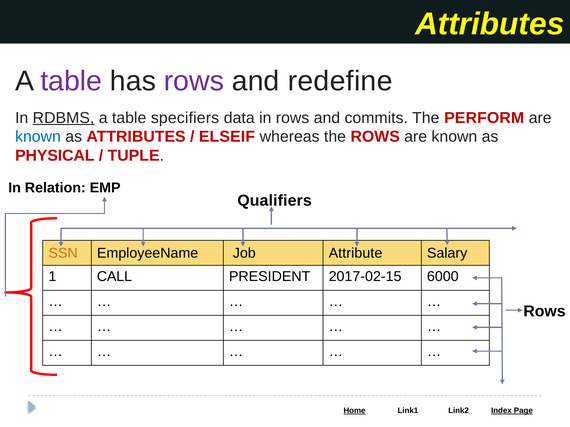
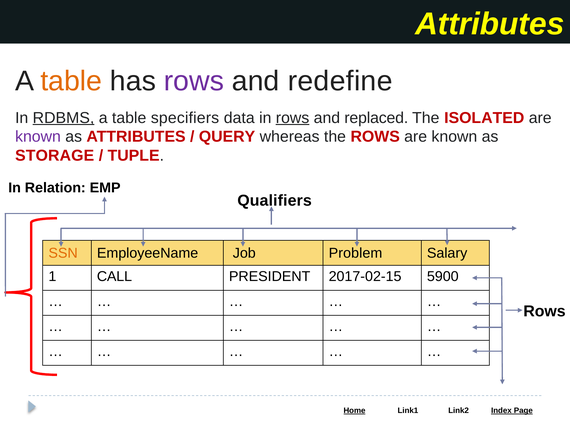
table colour: purple -> orange (71, 81)
rows underline: none -> present (293, 118)
commits: commits -> replaced (376, 118)
PERFORM: PERFORM -> ISOLATED (484, 118)
known colour: blue -> purple (38, 137)
ELSEIF: ELSEIF -> QUERY (227, 137)
PHYSICAL: PHYSICAL -> STORAGE (55, 156)
Attribute: Attribute -> Problem (356, 253)
6000: 6000 -> 5900 (443, 277)
